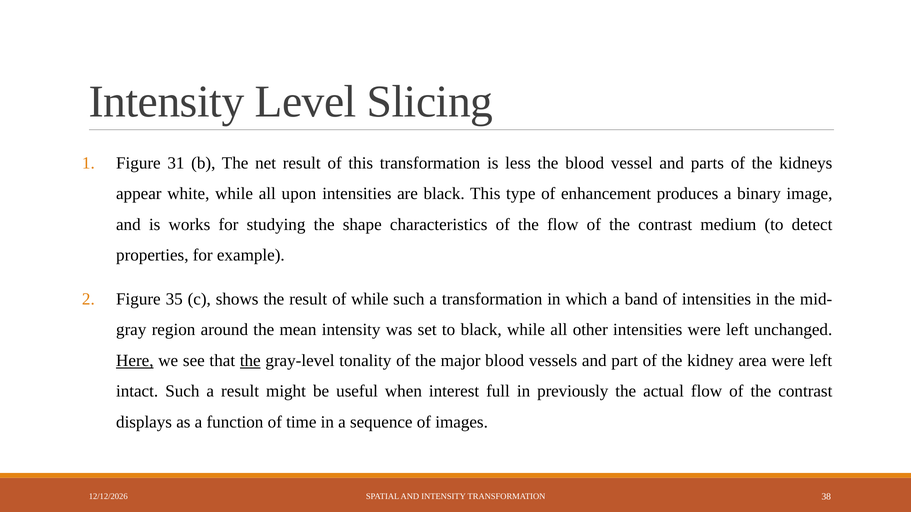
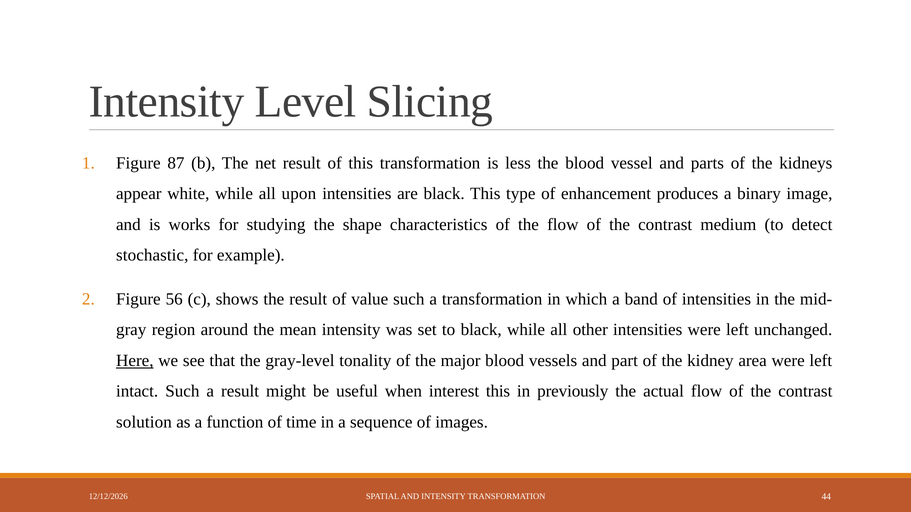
31: 31 -> 87 (176, 163)
properties: properties -> stochastic (152, 255)
35: 35 -> 56 (174, 299)
of while: while -> value (370, 299)
the underline: present -> none (250, 361)
interest full: full -> this (498, 392)
displays: displays -> solution (144, 422)
38: 38 -> 44 (826, 497)
